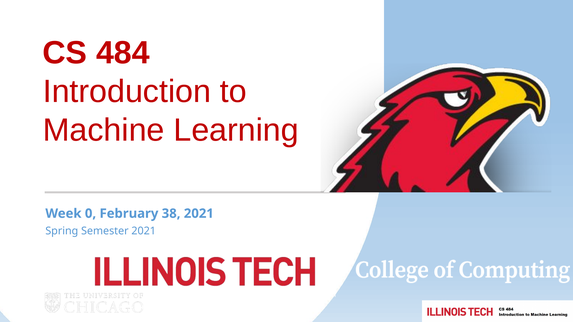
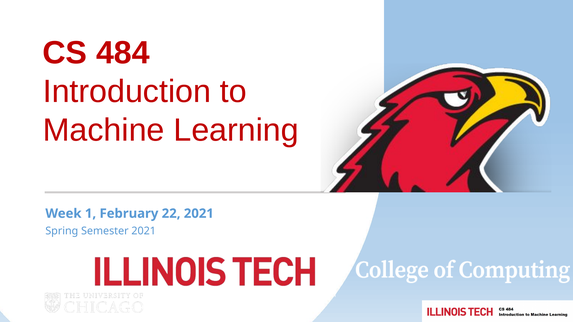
Week 0: 0 -> 1 (91, 214)
38: 38 -> 22 (171, 214)
